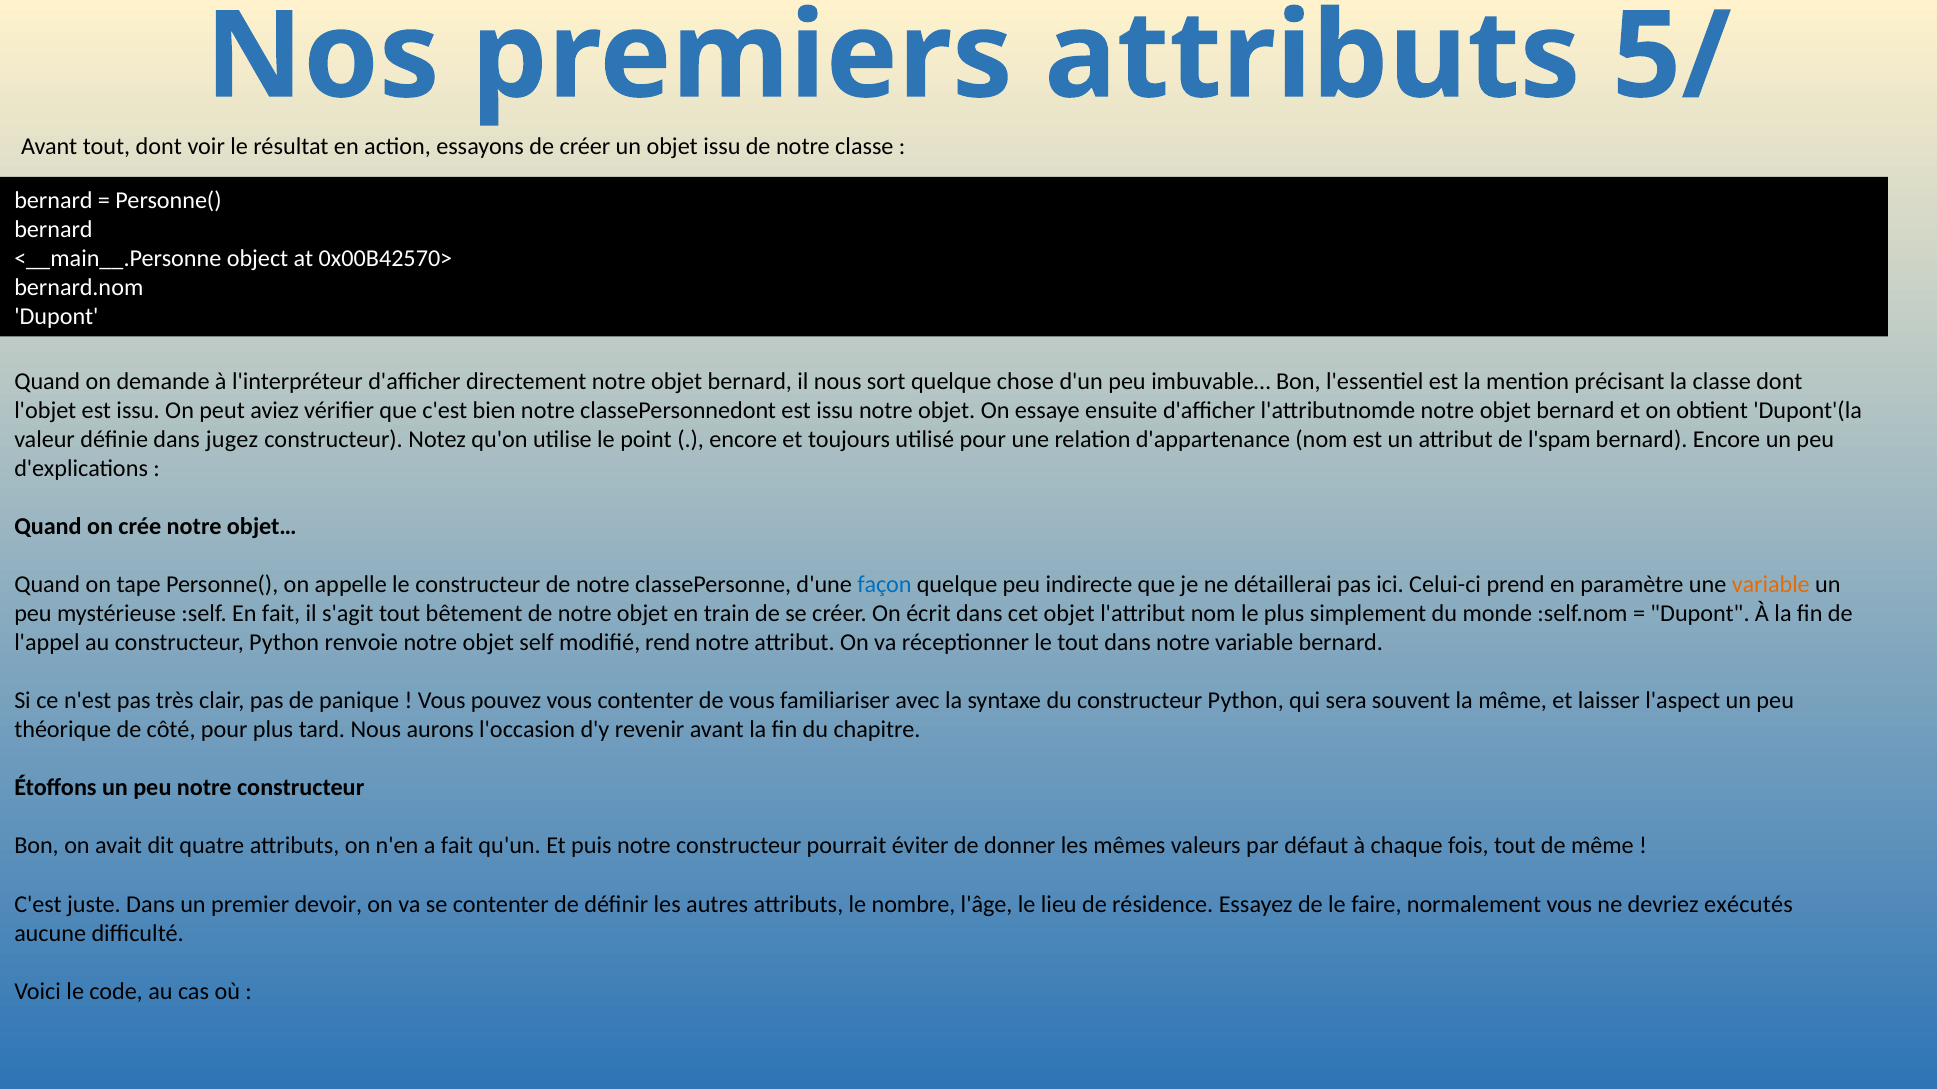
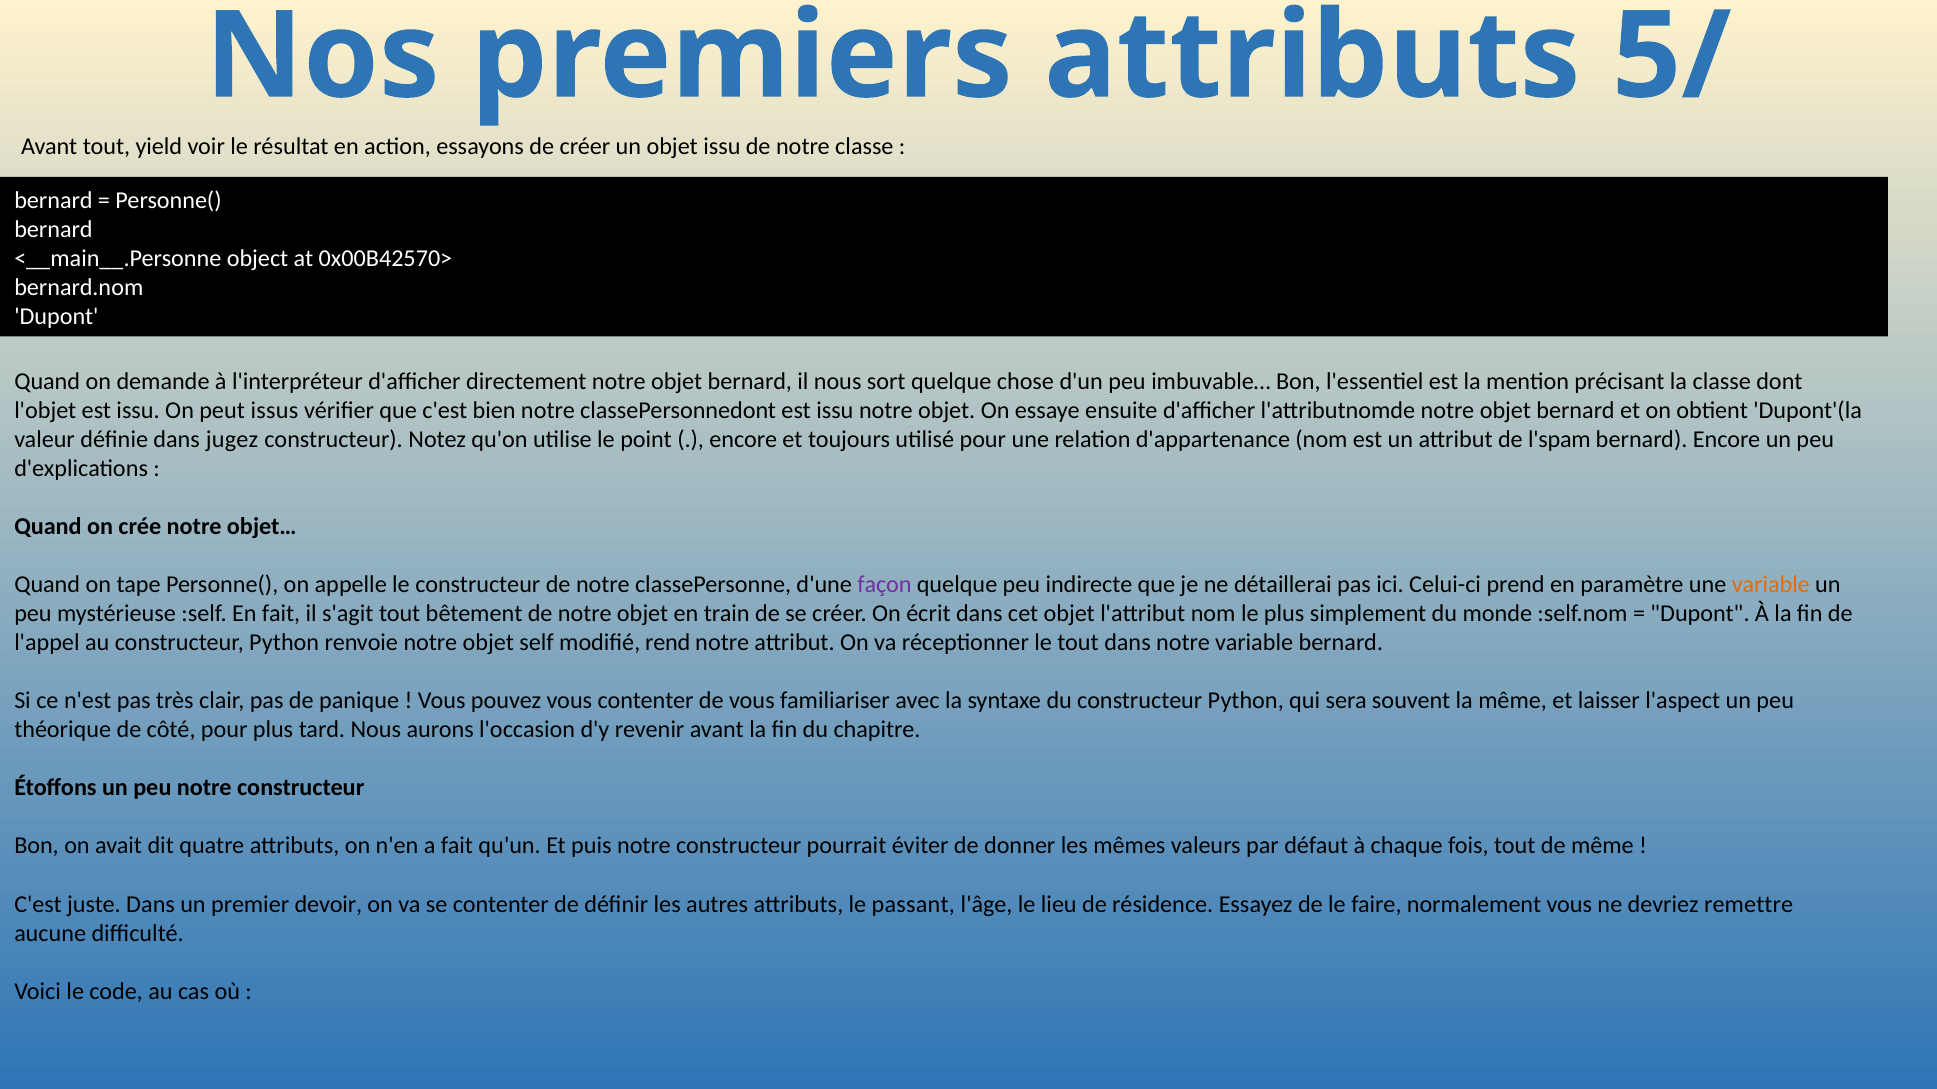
tout dont: dont -> yield (159, 146)
aviez: aviez -> issus (274, 411)
façon colour: blue -> purple (884, 585)
nombre: nombre -> passant (913, 904)
exécutés: exécutés -> remettre (1749, 904)
